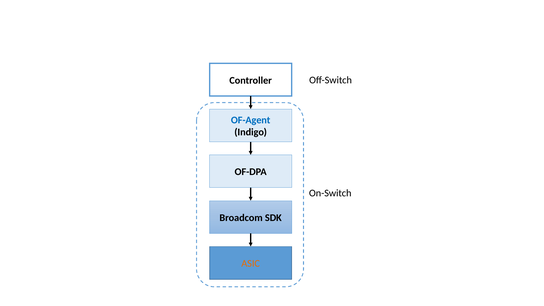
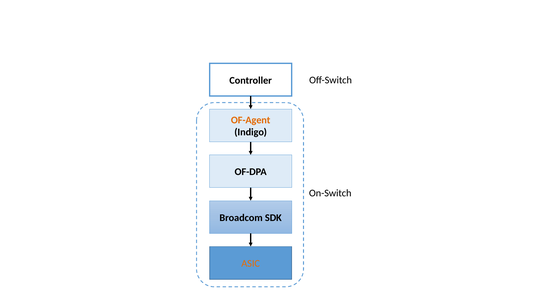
OF-Agent colour: blue -> orange (251, 120)
